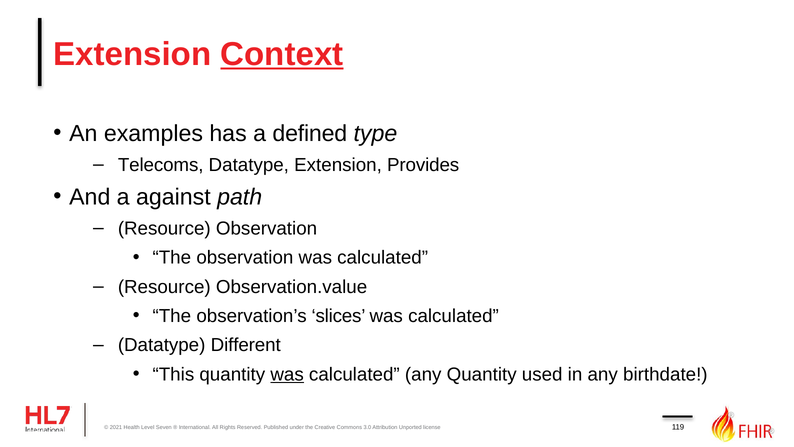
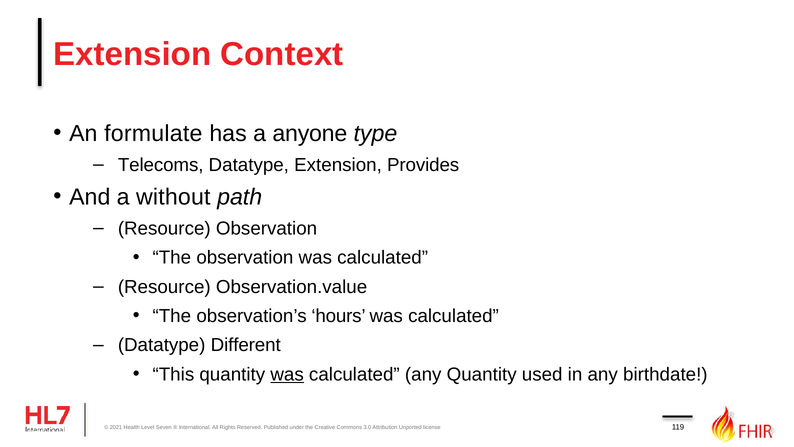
Context underline: present -> none (282, 54)
examples: examples -> formulate (153, 133)
defined: defined -> anyone (310, 133)
against: against -> without (173, 197)
slices: slices -> hours (339, 316)
